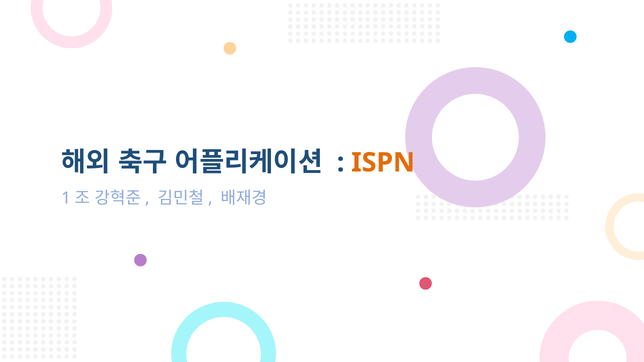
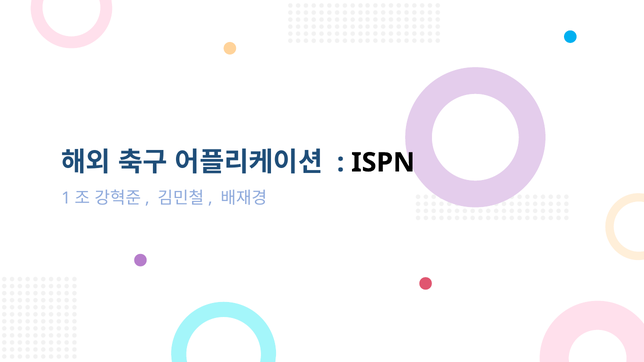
ISPN colour: orange -> black (383, 163)
